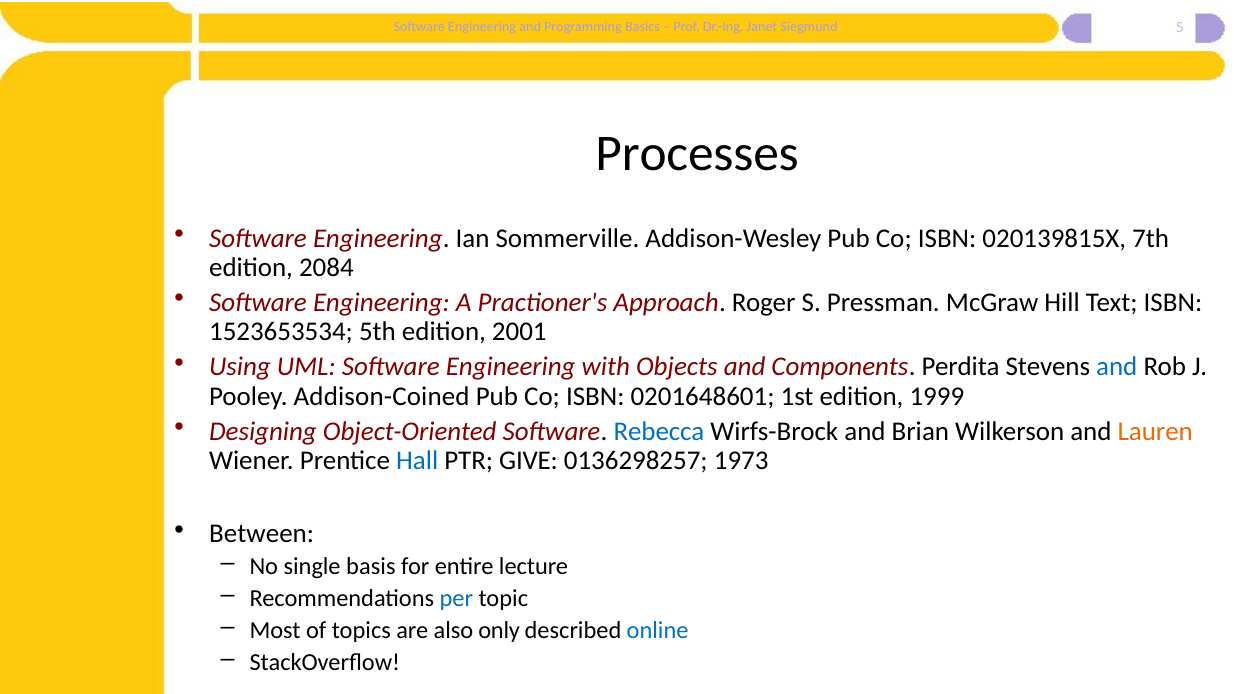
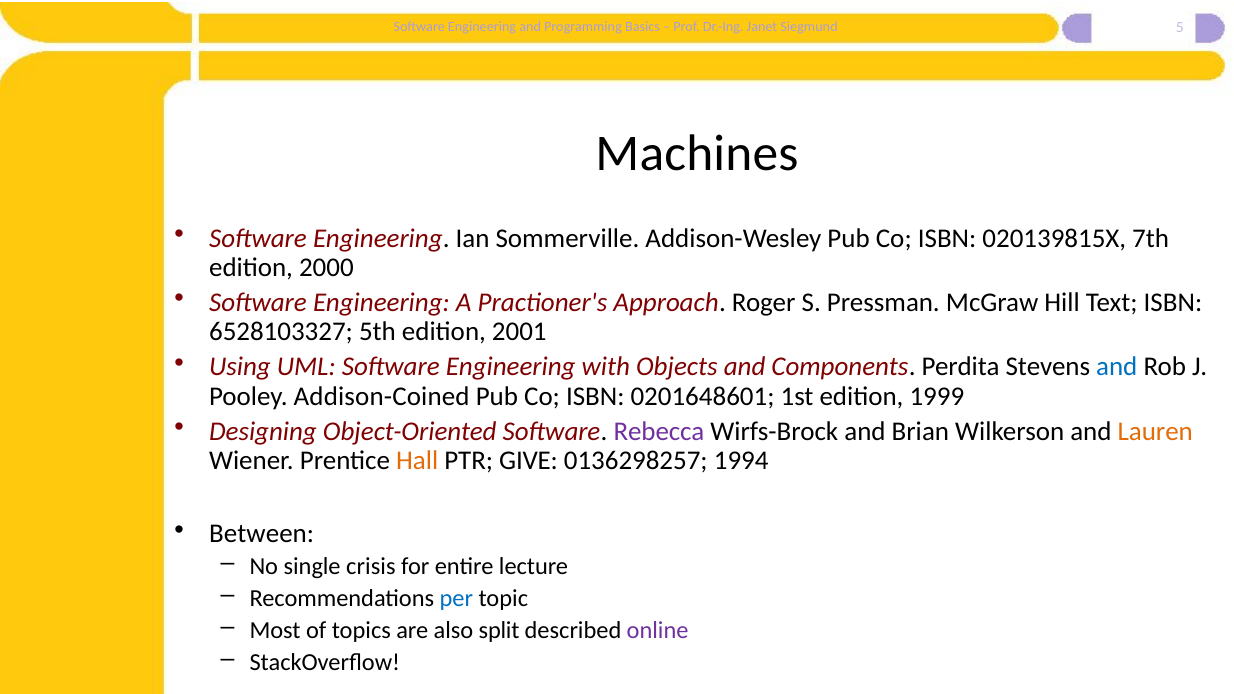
Processes: Processes -> Machines (697, 154)
2084: 2084 -> 2000 (326, 268)
1523653534: 1523653534 -> 6528103327 (281, 332)
Rebecca colour: blue -> purple (659, 431)
Hall colour: blue -> orange (417, 461)
1973: 1973 -> 1994 (741, 461)
basis: basis -> crisis (371, 567)
only: only -> split (499, 631)
online colour: blue -> purple (658, 631)
